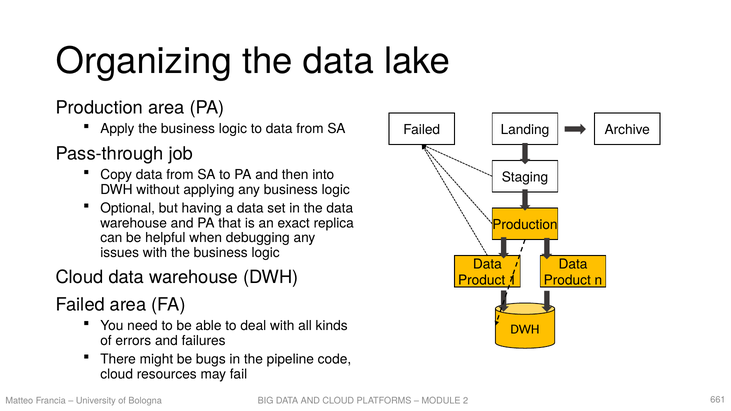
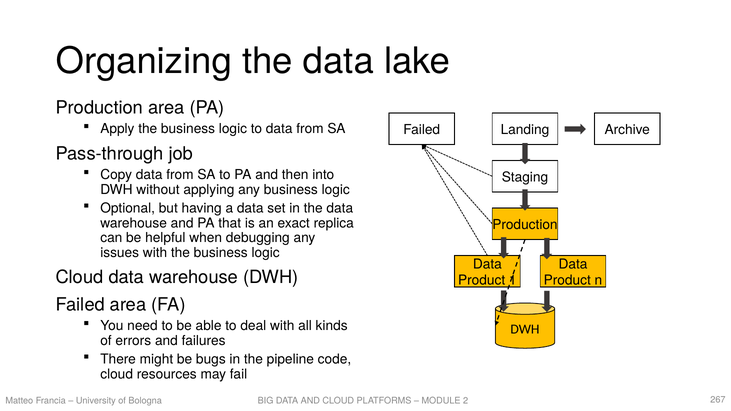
661: 661 -> 267 (718, 400)
